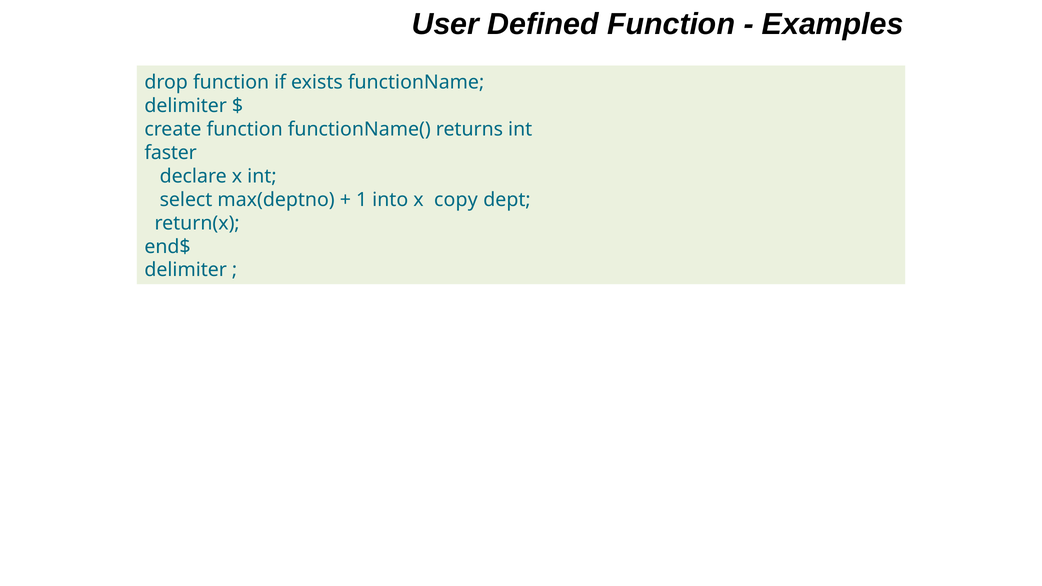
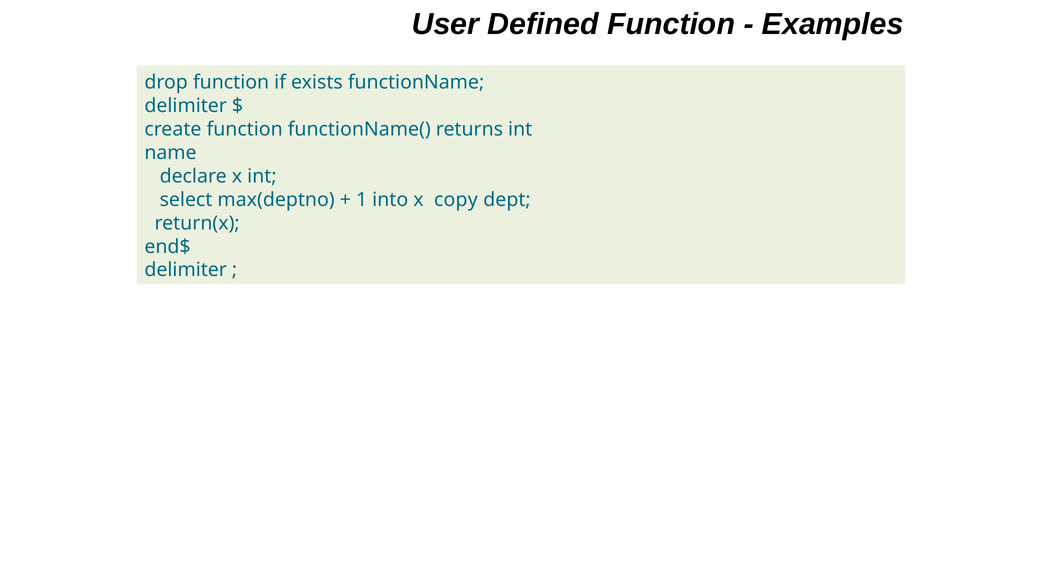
faster: faster -> name (171, 153)
